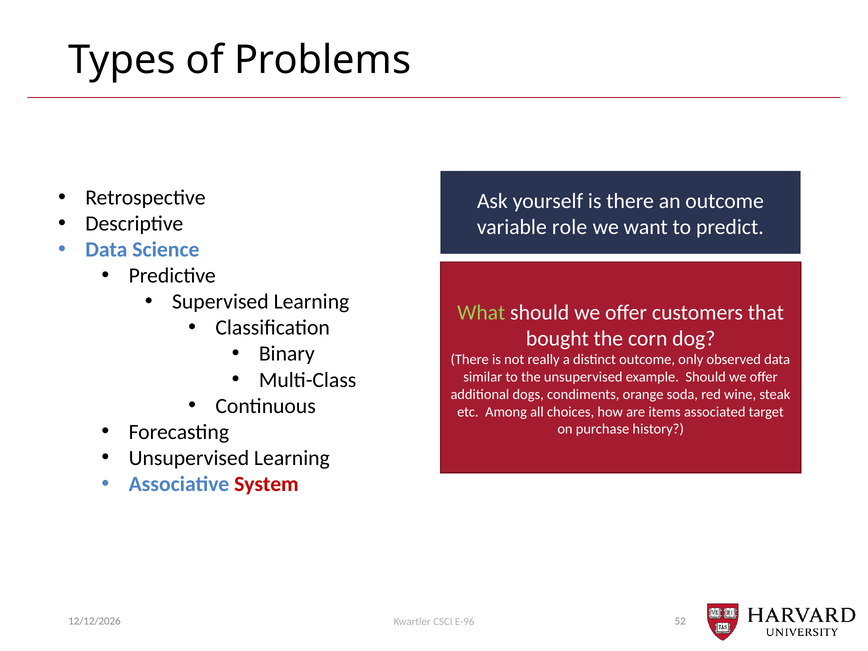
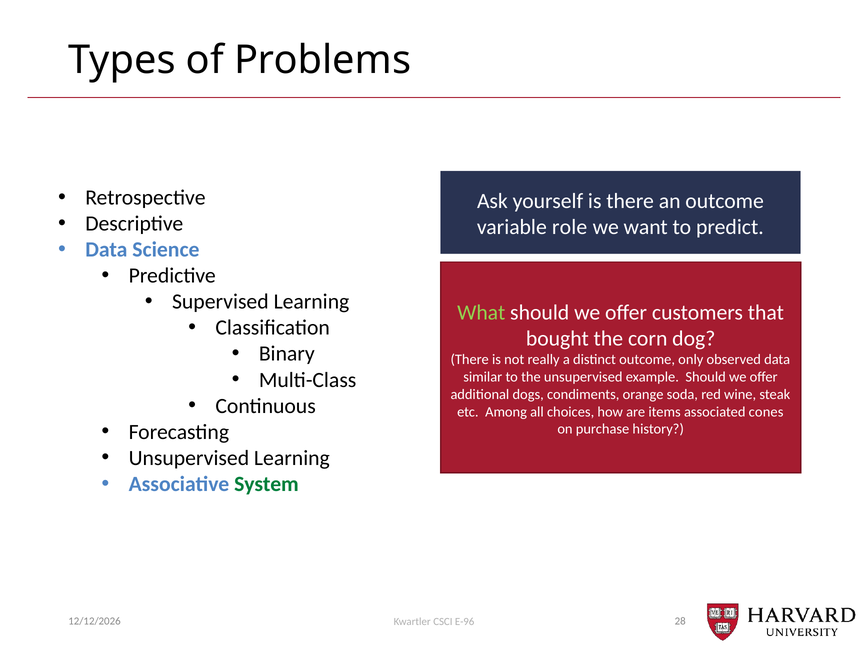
target: target -> cones (766, 412)
System colour: red -> green (266, 484)
52: 52 -> 28 (680, 621)
